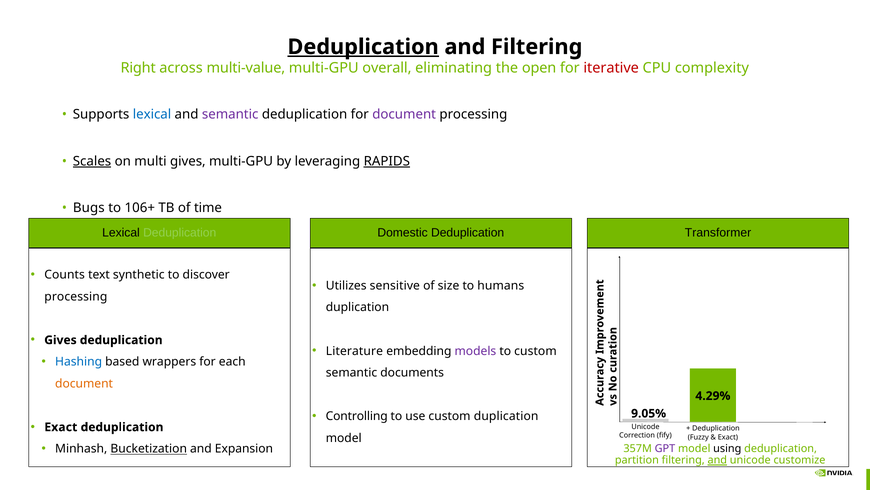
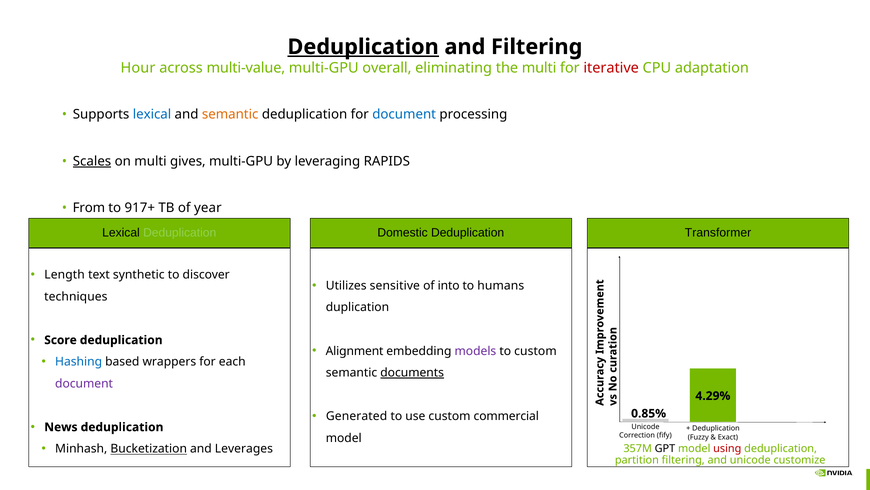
Right: Right -> Hour (138, 68)
the open: open -> multi (539, 68)
complexity: complexity -> adaptation (712, 68)
semantic colour: purple -> orange (230, 114)
document colour: purple -> blue (404, 114)
RAPIDS underline: present -> none (387, 161)
Bugs: Bugs -> From (89, 208)
106+: 106+ -> 917+ (140, 208)
time: time -> year (208, 208)
Counts: Counts -> Length (65, 274)
size: size -> into (449, 285)
processing: processing -> techniques (76, 296)
Gives: Gives -> Score (61, 340)
Literature: Literature -> Alignment (355, 351)
documents underline: none -> present (412, 372)
document colour: orange -> purple (84, 383)
Controlling: Controlling -> Generated (357, 416)
custom duplication: duplication -> commercial (506, 416)
9.05%: 9.05% -> 0.85% (649, 413)
Exact: Exact -> News (61, 427)
Expansion: Expansion -> Leverages (244, 448)
GPT colour: purple -> black (665, 448)
using colour: black -> red (727, 448)
and underline: present -> none (717, 460)
